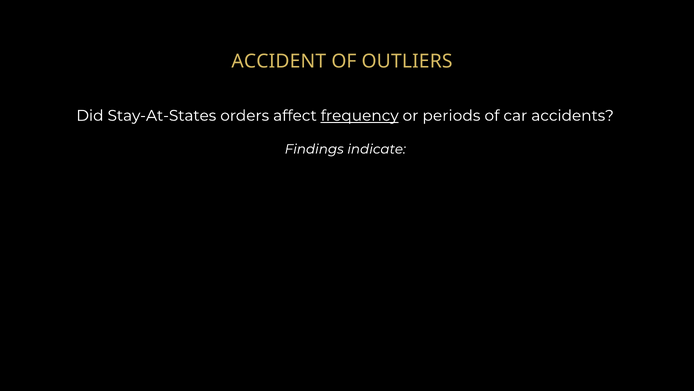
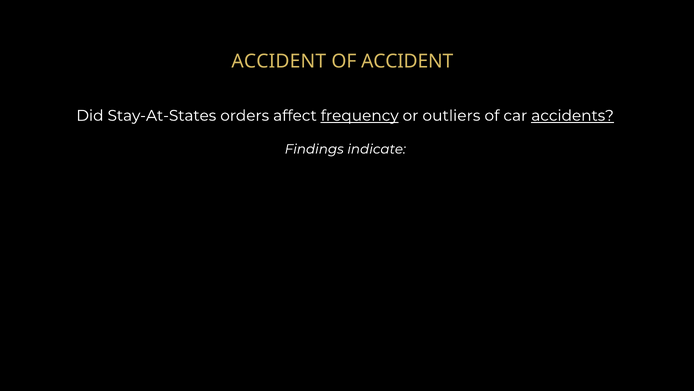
OF OUTLIERS: OUTLIERS -> ACCIDENT (407, 61)
periods: periods -> outliers (451, 115)
accidents underline: none -> present (573, 115)
